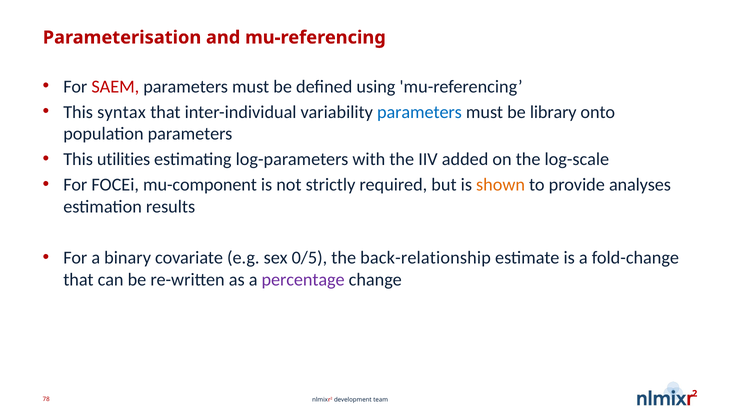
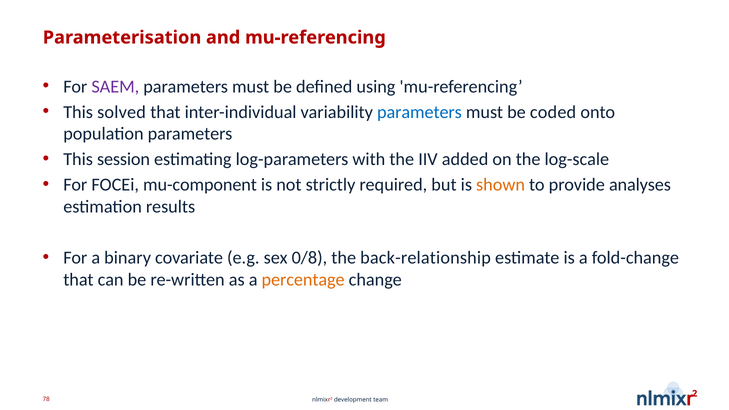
SAEM colour: red -> purple (115, 86)
syntax: syntax -> solved (122, 112)
library: library -> coded (553, 112)
utilities: utilities -> session (124, 159)
0/5: 0/5 -> 0/8 (309, 258)
percentage colour: purple -> orange (303, 280)
